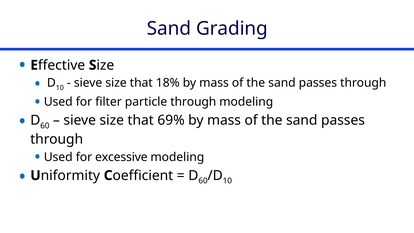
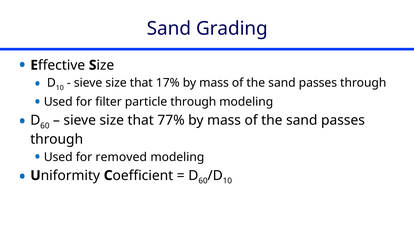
18%: 18% -> 17% (168, 83)
69%: 69% -> 77% (171, 120)
excessive: excessive -> removed (121, 157)
